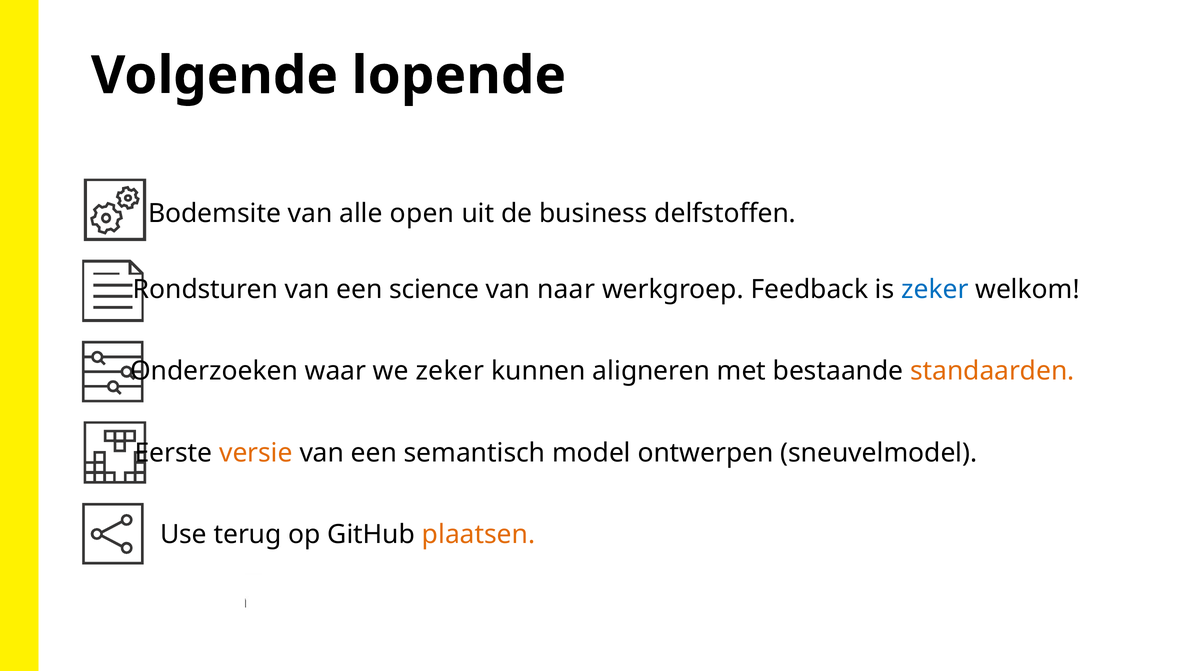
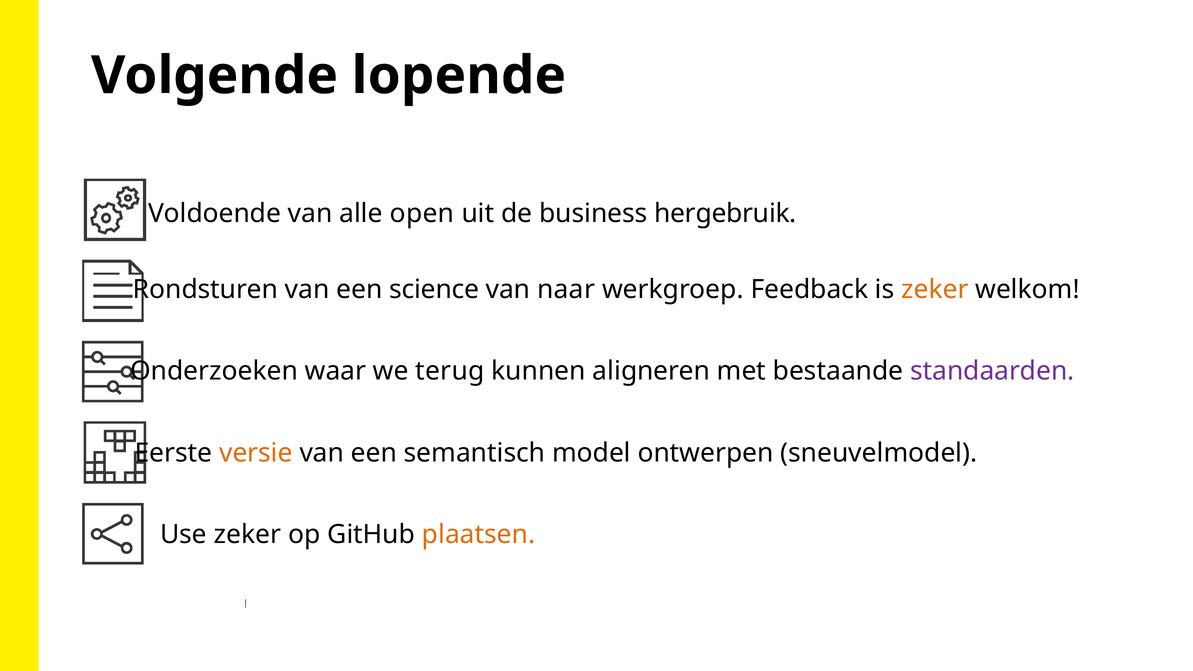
Bodemsite: Bodemsite -> Voldoende (215, 213)
delfstoffen: delfstoffen -> hergebruik (725, 213)
zeker colour: blue -> orange (935, 290)
we zeker: zeker -> terug (450, 371)
standaarden colour: orange -> purple (992, 371)
Use terug: terug -> zeker (248, 534)
